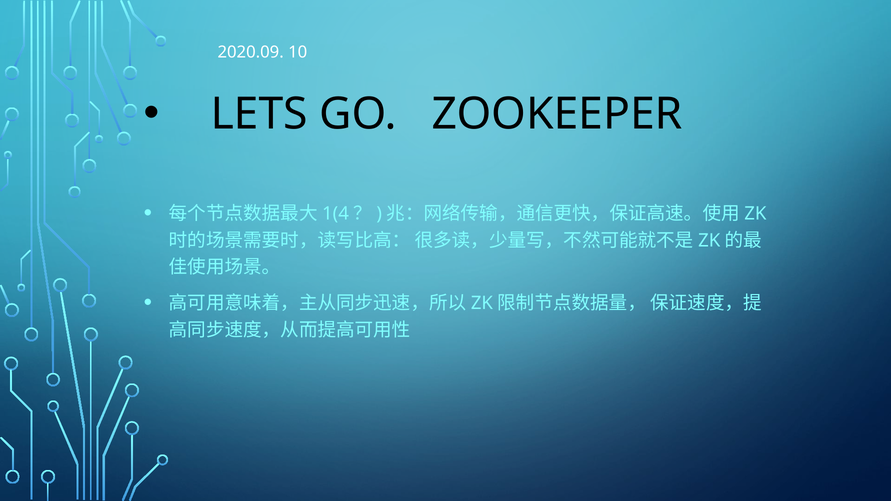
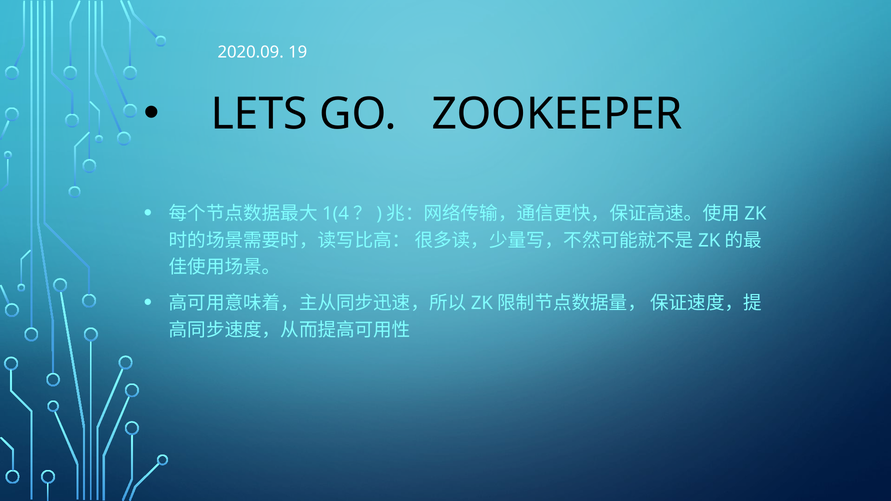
10: 10 -> 19 (298, 52)
